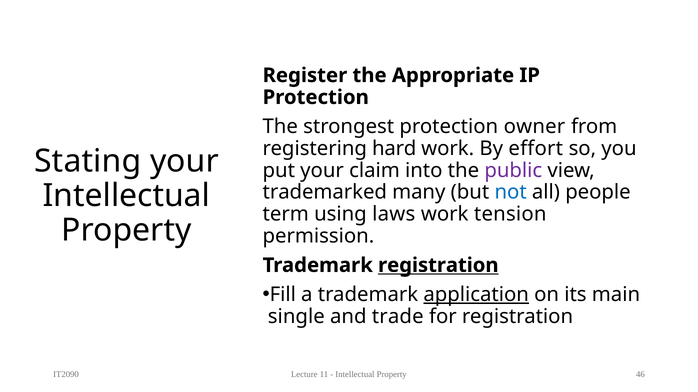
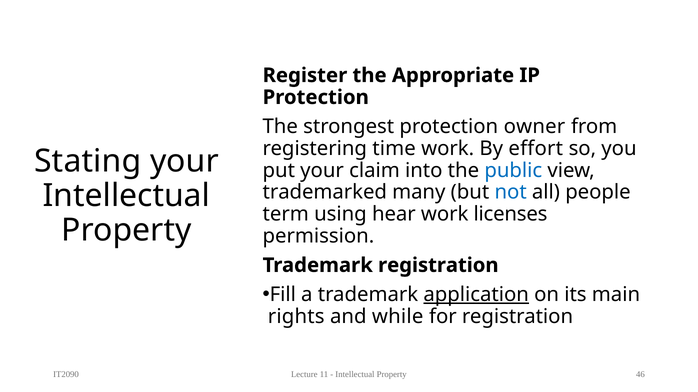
hard: hard -> time (394, 149)
public colour: purple -> blue (513, 171)
laws: laws -> hear (394, 214)
tension: tension -> licenses (510, 214)
registration underline: present -> none (438, 266)
single: single -> rights (296, 317)
trade: trade -> while (398, 317)
